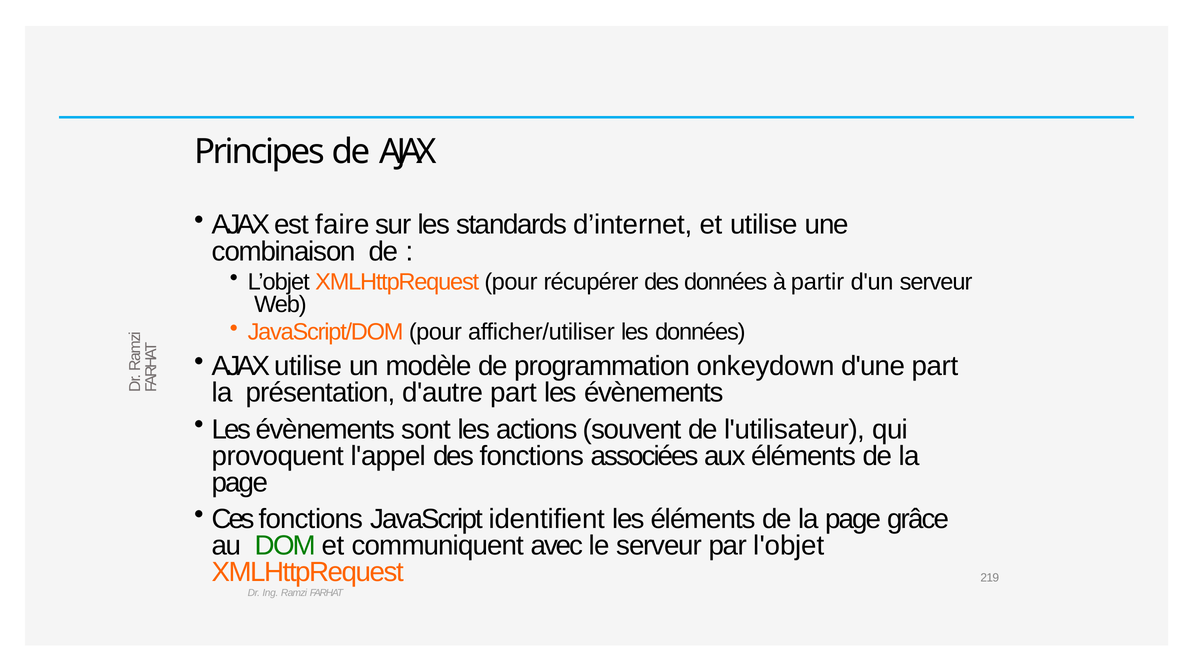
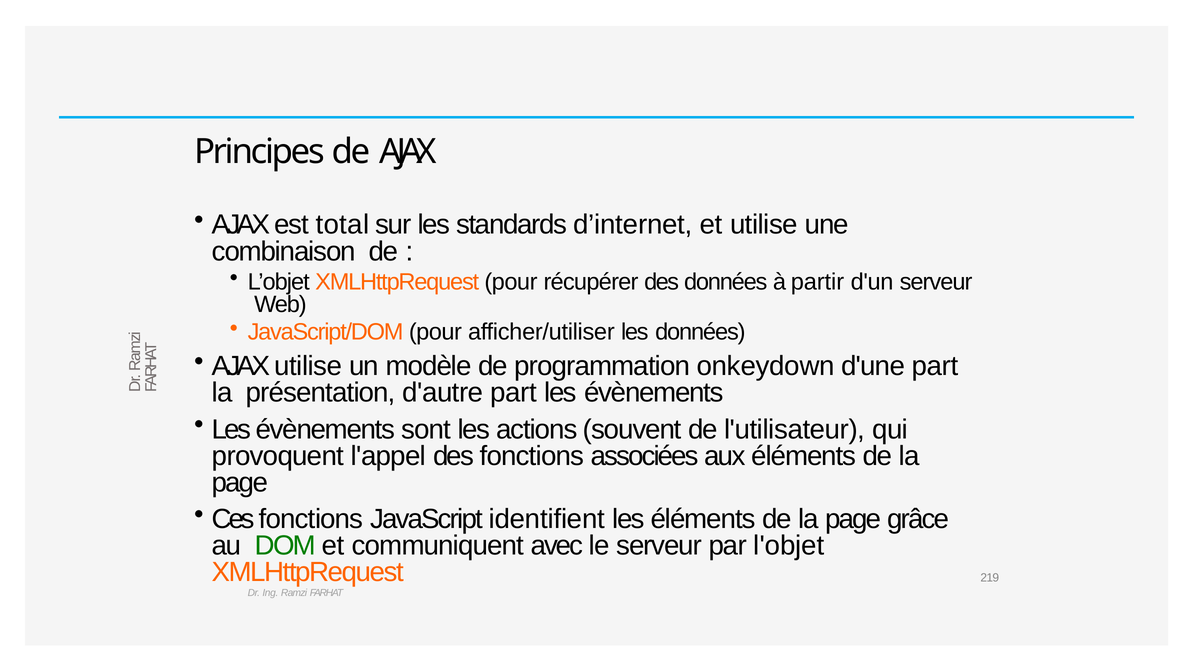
faire: faire -> total (342, 225)
